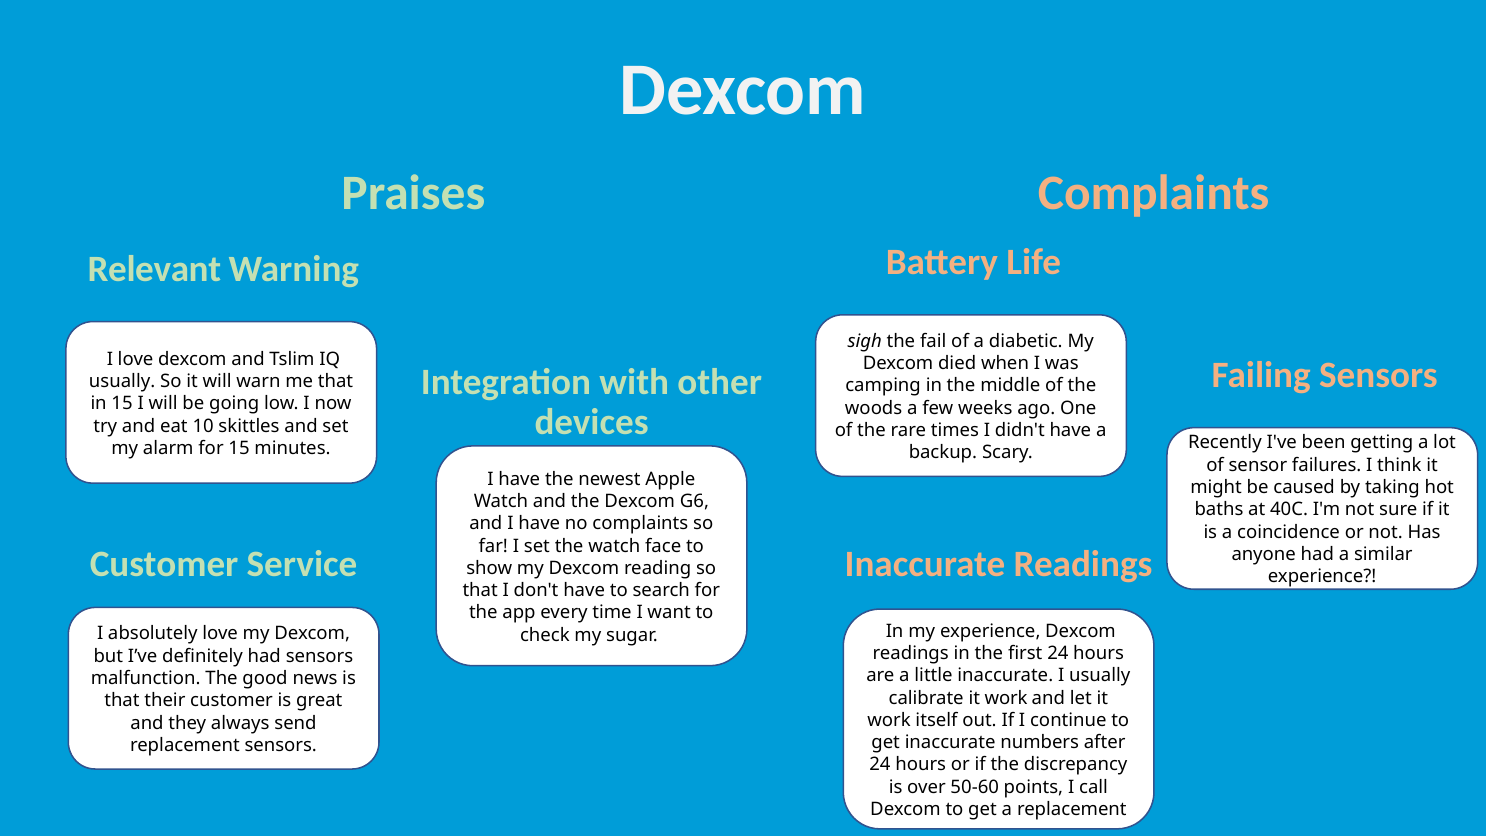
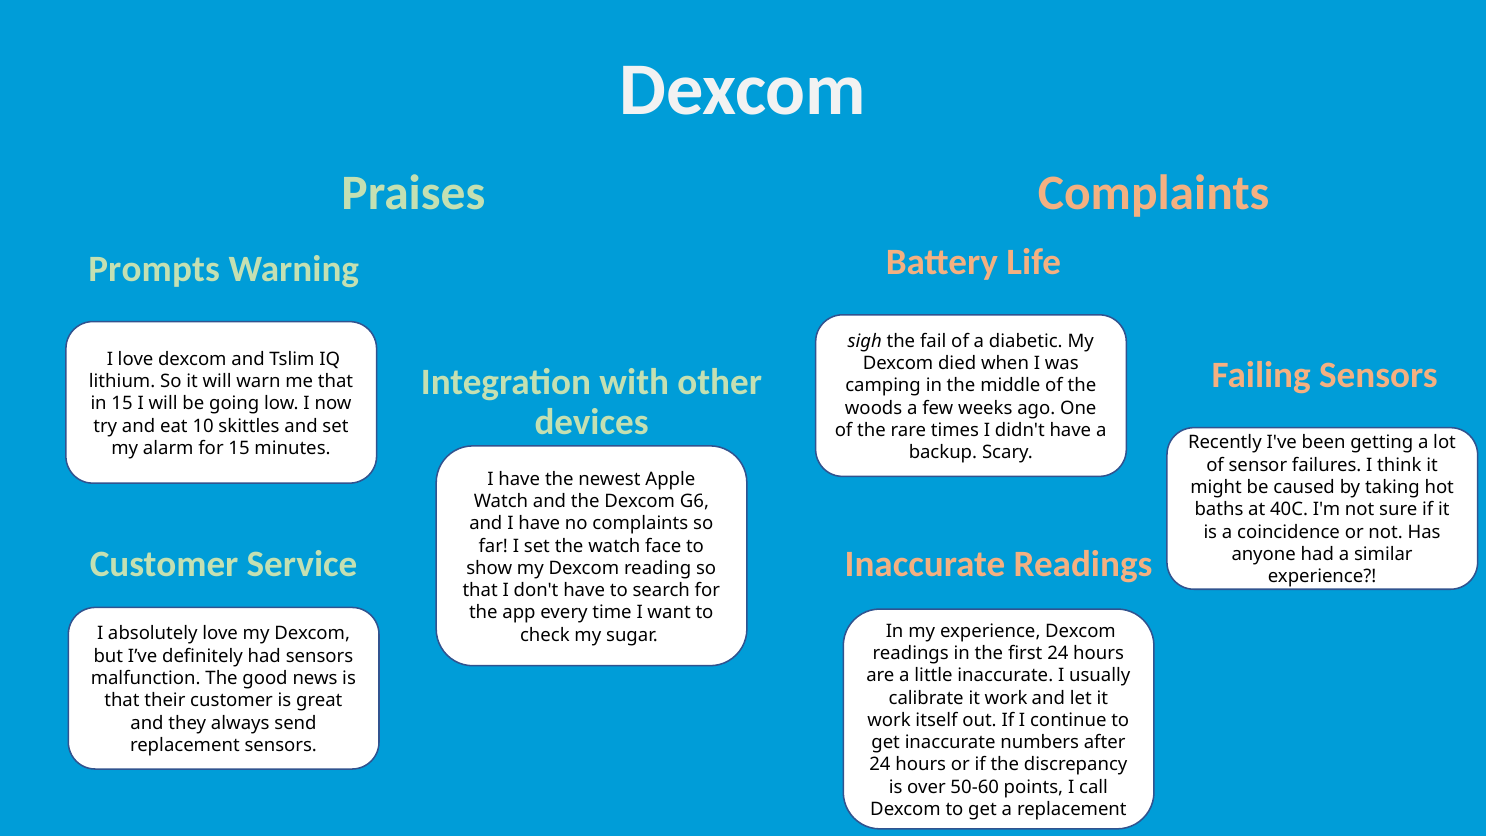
Relevant: Relevant -> Prompts (154, 269)
usually: usually -> lithium (122, 381)
